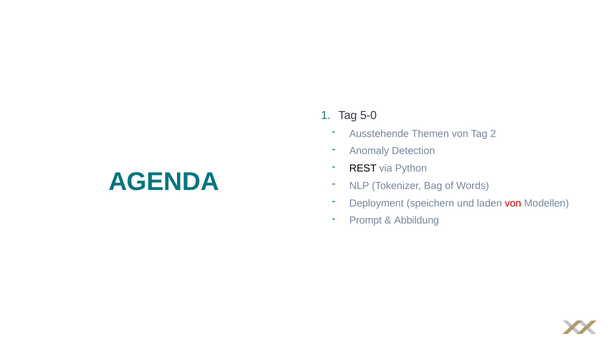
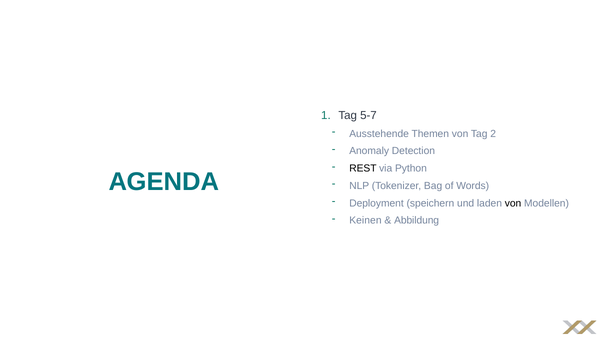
5-0: 5-0 -> 5-7 (368, 116)
von colour: red -> black (513, 203)
Prompt: Prompt -> Keinen (365, 220)
